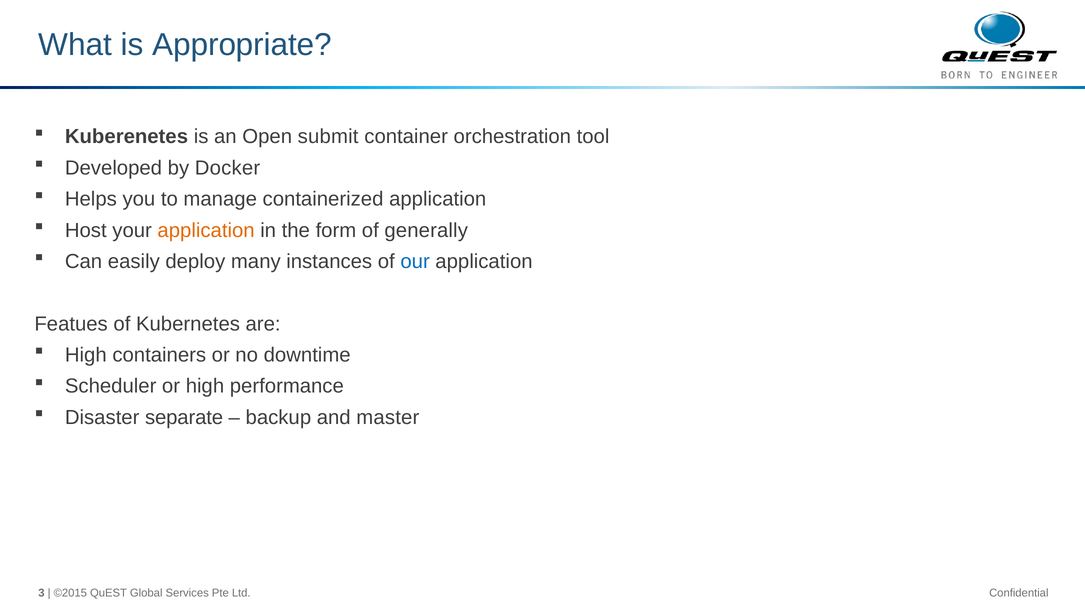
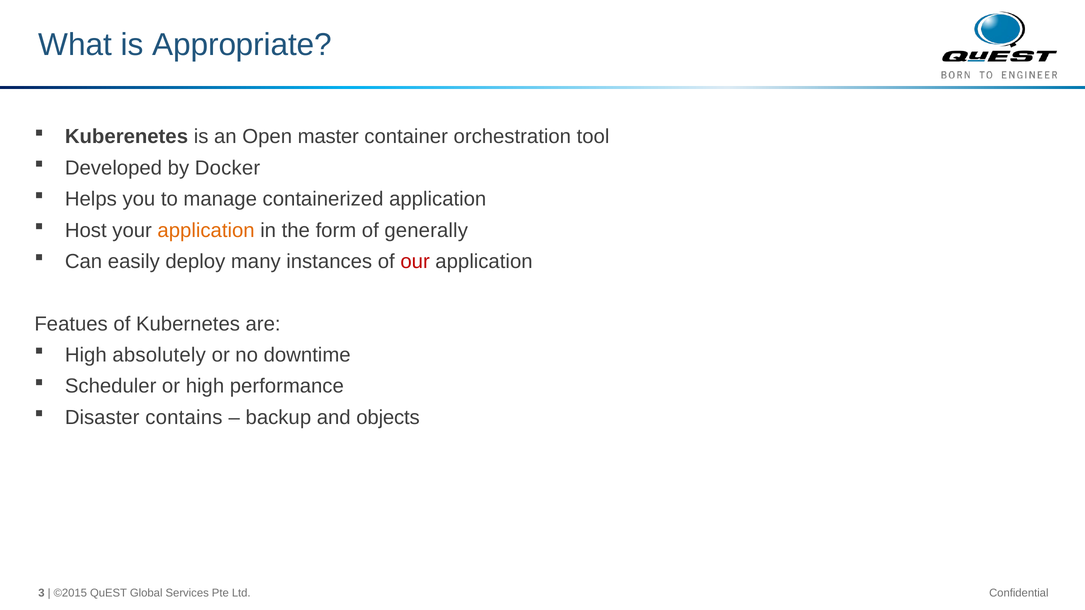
submit: submit -> master (328, 137)
our colour: blue -> red (415, 262)
containers: containers -> absolutely (159, 355)
separate: separate -> contains (184, 418)
master: master -> objects (388, 418)
